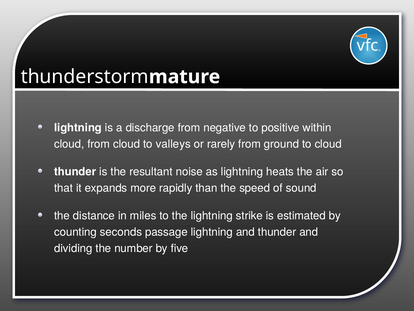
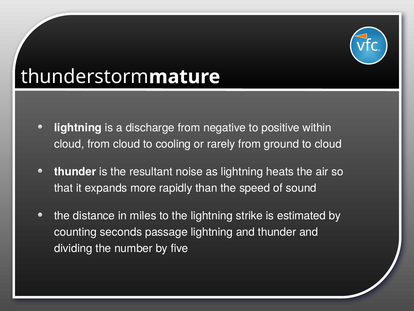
valleys: valleys -> cooling (173, 144)
